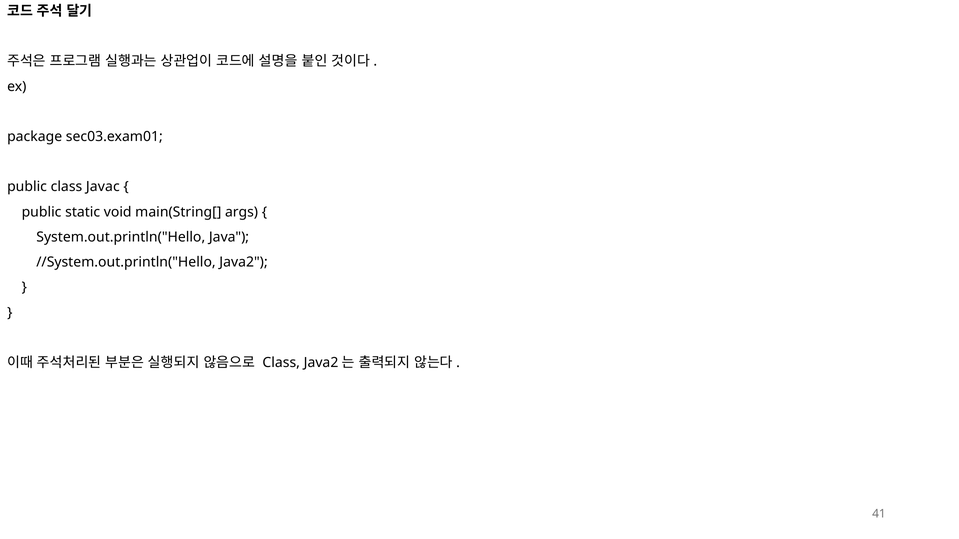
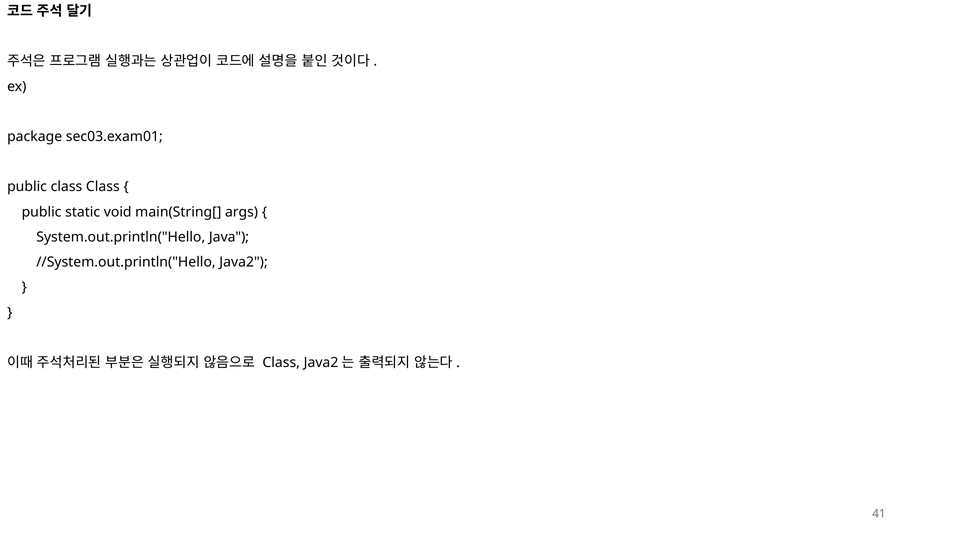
class Javac: Javac -> Class (103, 187)
